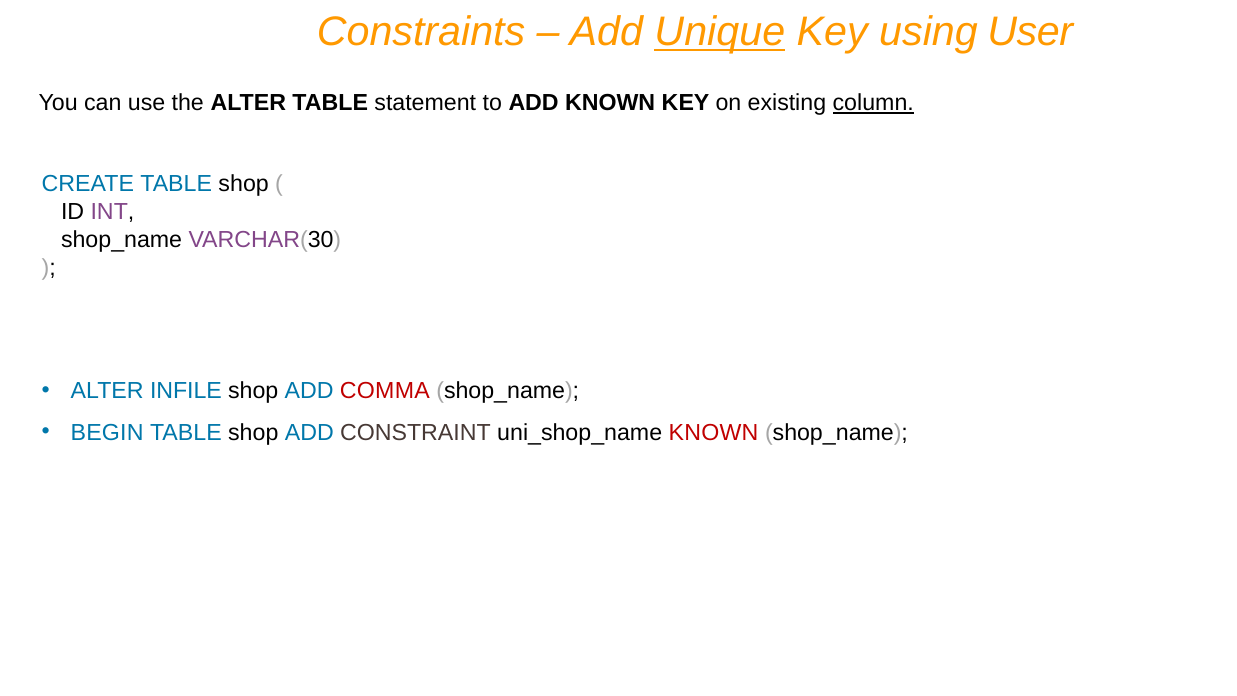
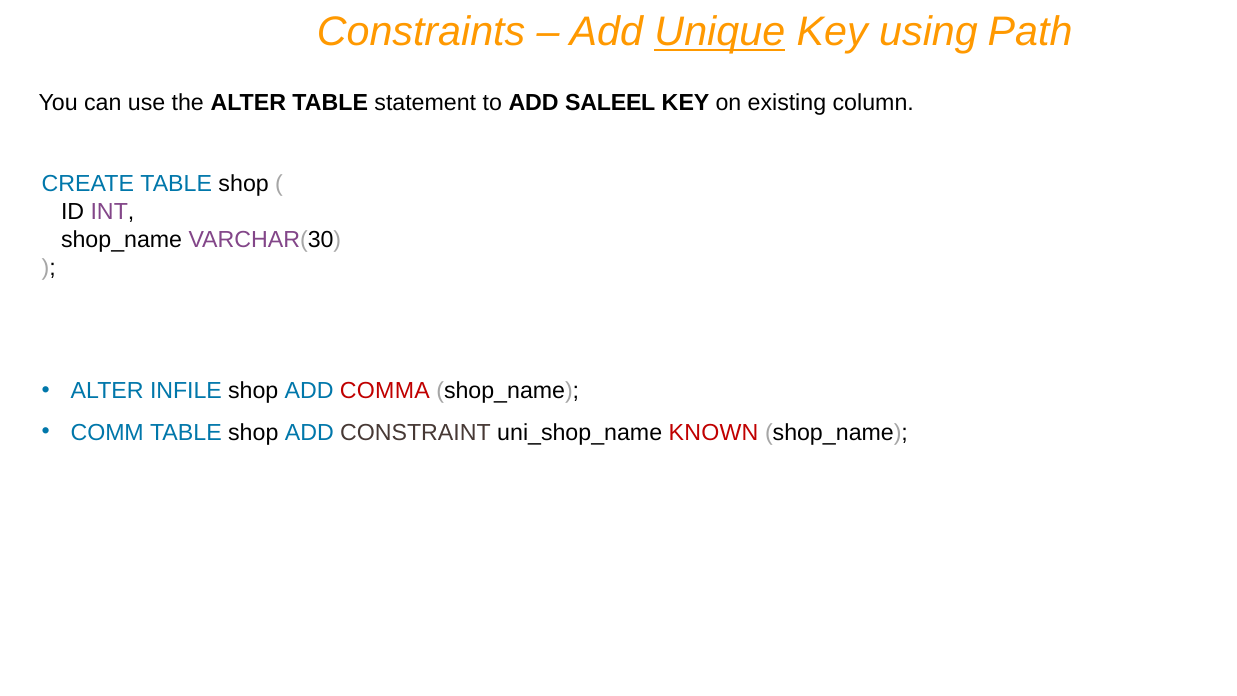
User: User -> Path (1030, 32)
ADD KNOWN: KNOWN -> SALEEL (610, 103)
column underline: present -> none (873, 103)
BEGIN: BEGIN -> COMM (107, 432)
